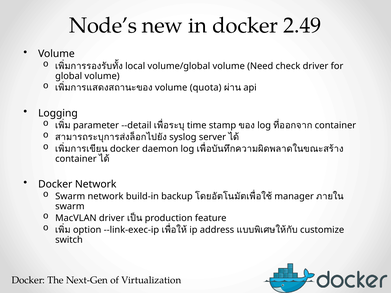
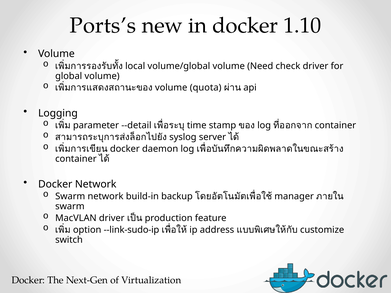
Node’s: Node’s -> Ports’s (103, 25)
2.49: 2.49 -> 1.10 (302, 25)
--link-exec-ip: --link-exec-ip -> --link-sudo-ip (131, 230)
